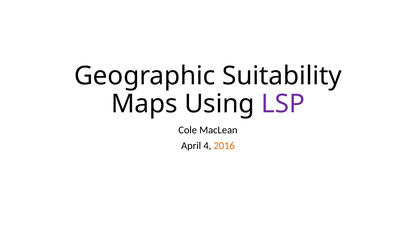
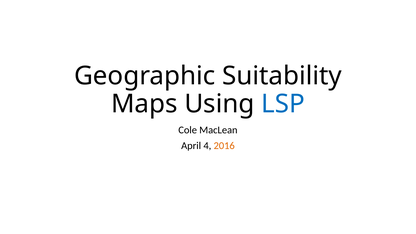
LSP colour: purple -> blue (283, 104)
